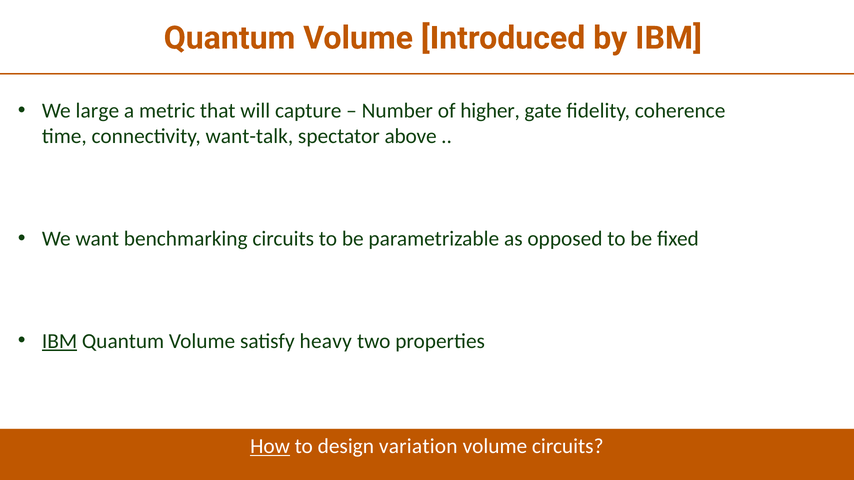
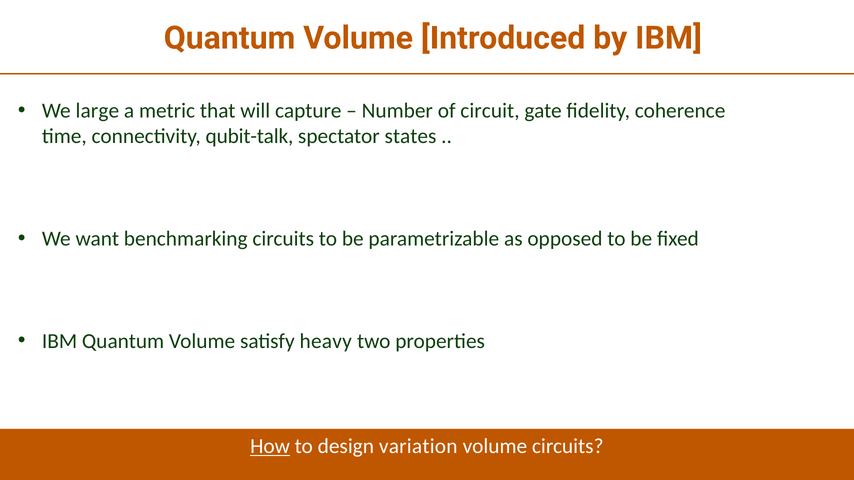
higher: higher -> circuit (490, 111)
want-talk: want-talk -> qubit-talk (249, 136)
above: above -> states (410, 136)
IBM underline: present -> none (60, 341)
